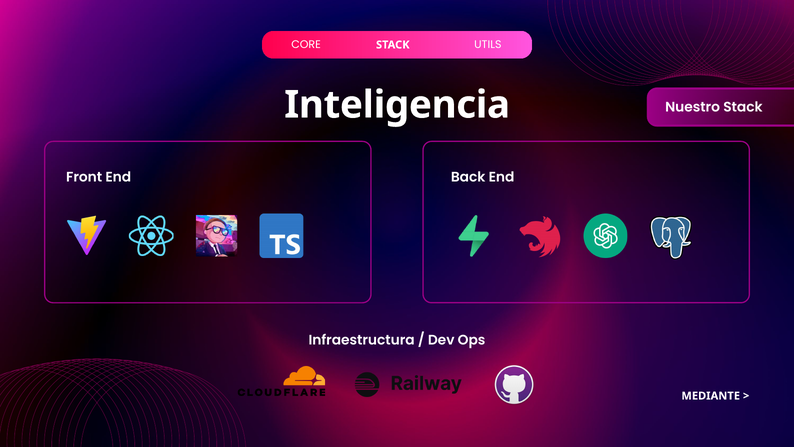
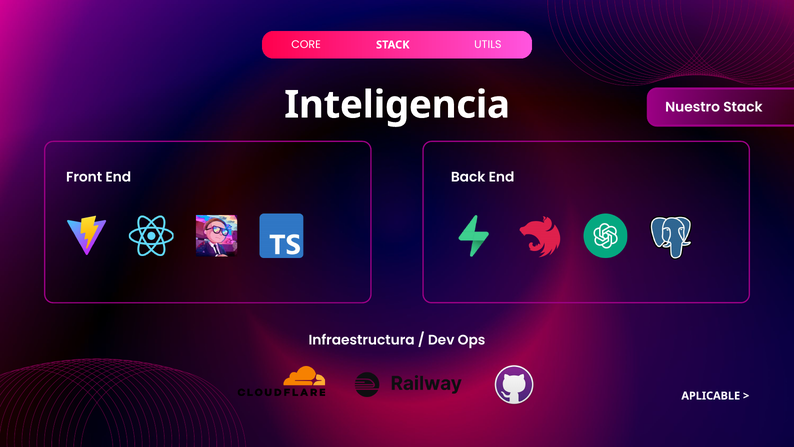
MEDIANTE: MEDIANTE -> APLICABLE (711, 396)
